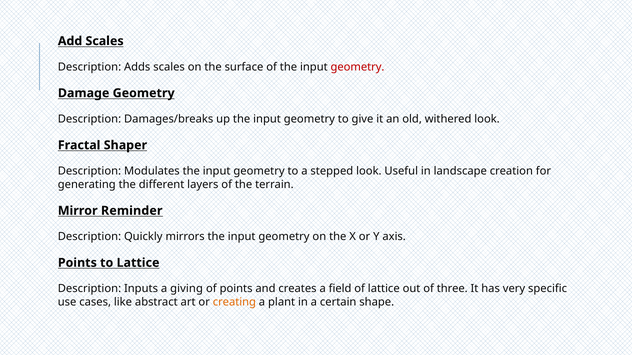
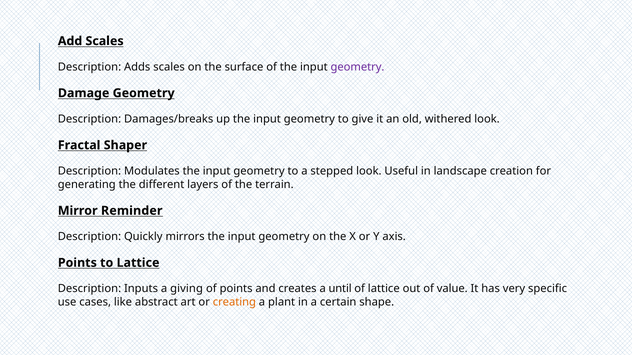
geometry colour: red -> purple (358, 67)
field: field -> until (340, 289)
three: three -> value (452, 289)
